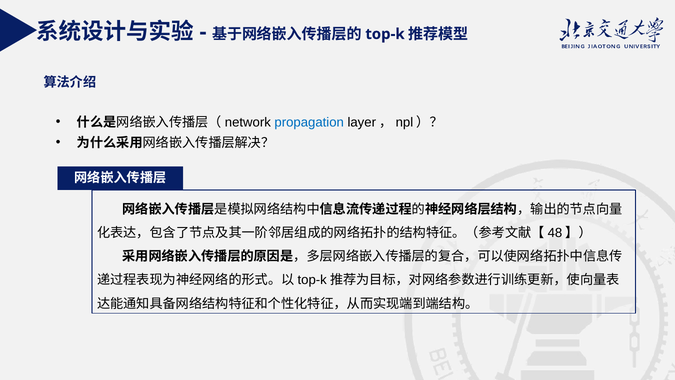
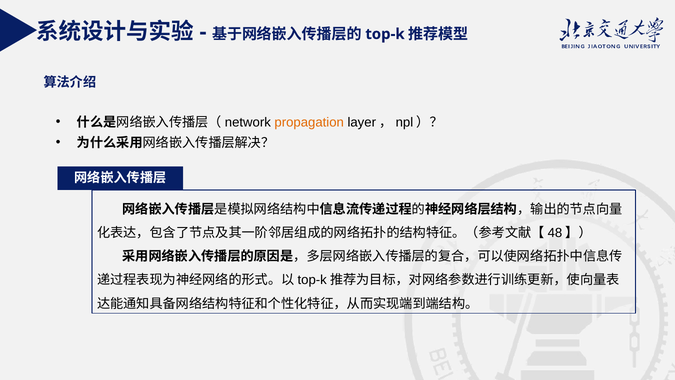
propagation colour: blue -> orange (309, 122)
